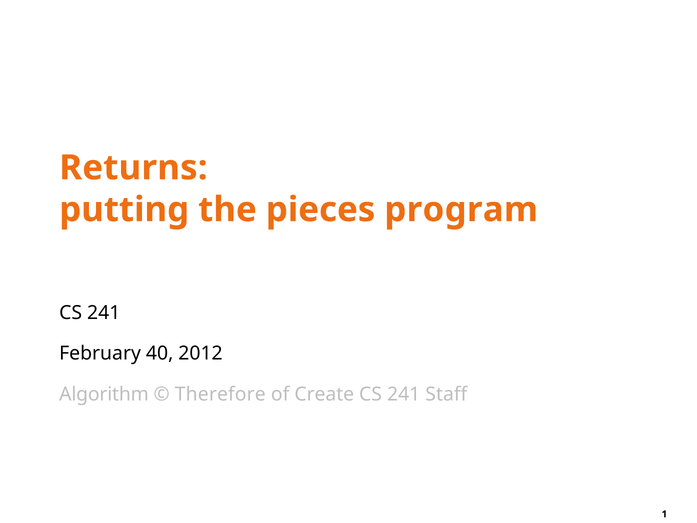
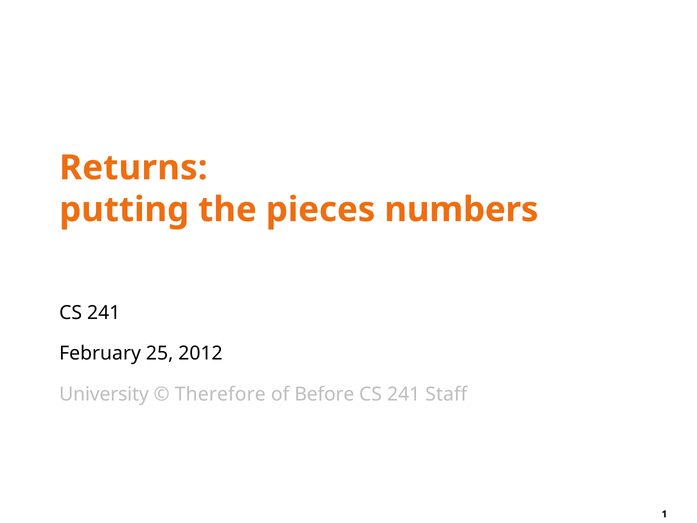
program: program -> numbers (461, 210)
40: 40 -> 25 (160, 353)
Algorithm: Algorithm -> University (104, 394)
Create: Create -> Before (324, 394)
